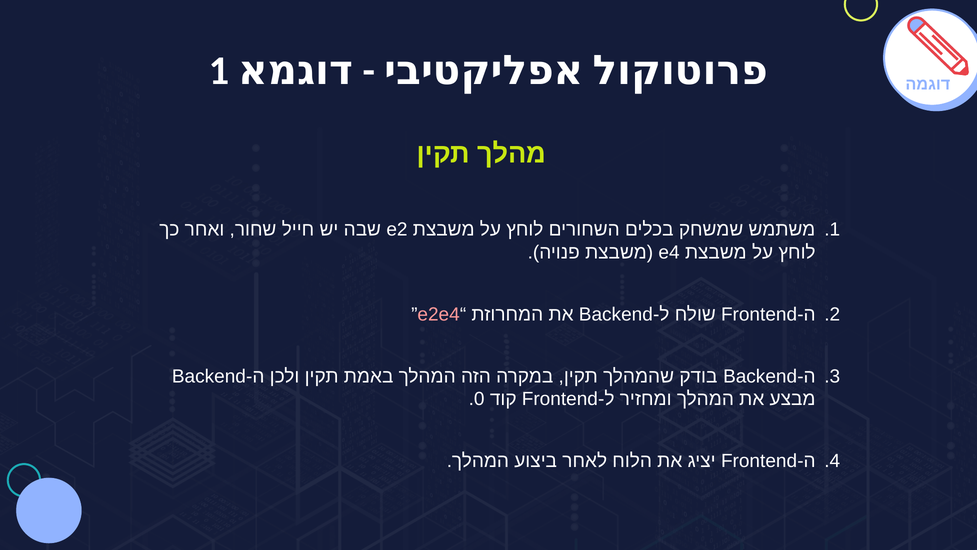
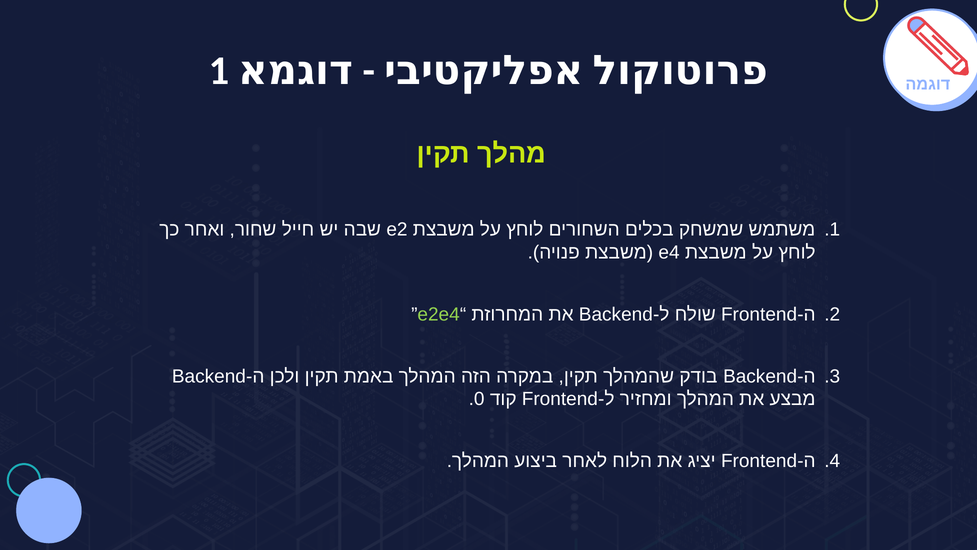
e2e4 colour: pink -> light green (439, 314)
